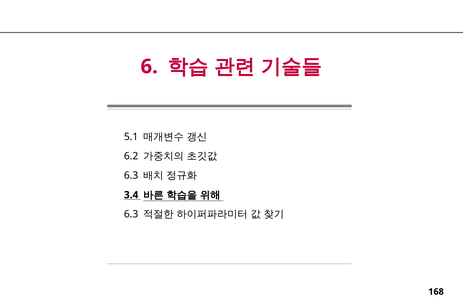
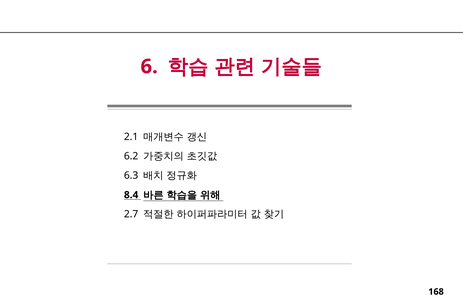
5.1: 5.1 -> 2.1 (131, 137)
3.4: 3.4 -> 8.4 (131, 195)
6.3: 6.3 -> 2.7 (131, 214)
